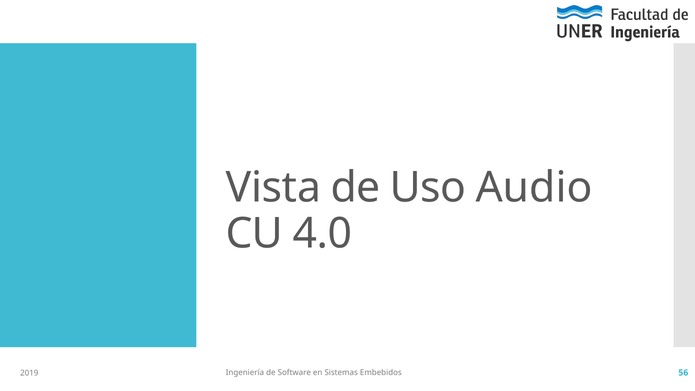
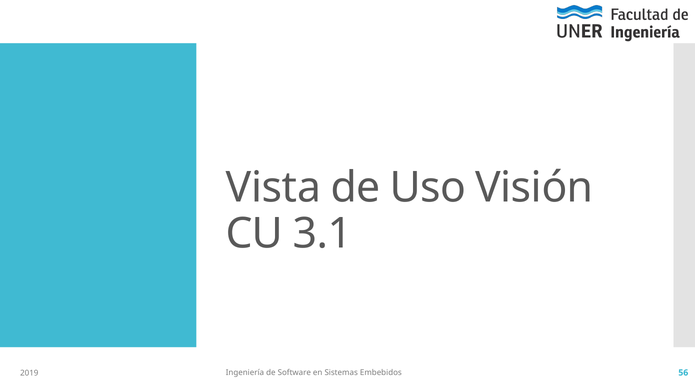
Audio: Audio -> Visión (534, 188)
4.0: 4.0 -> 3.1 (323, 234)
